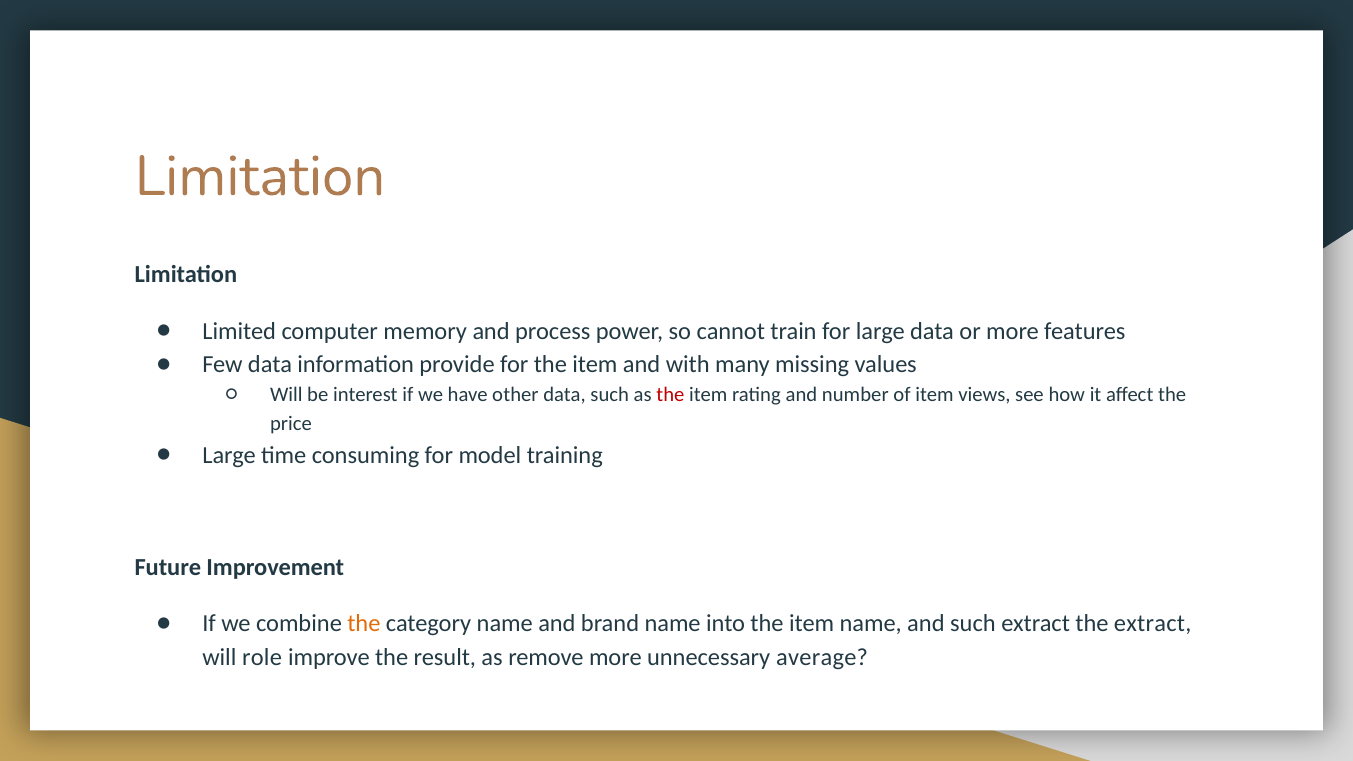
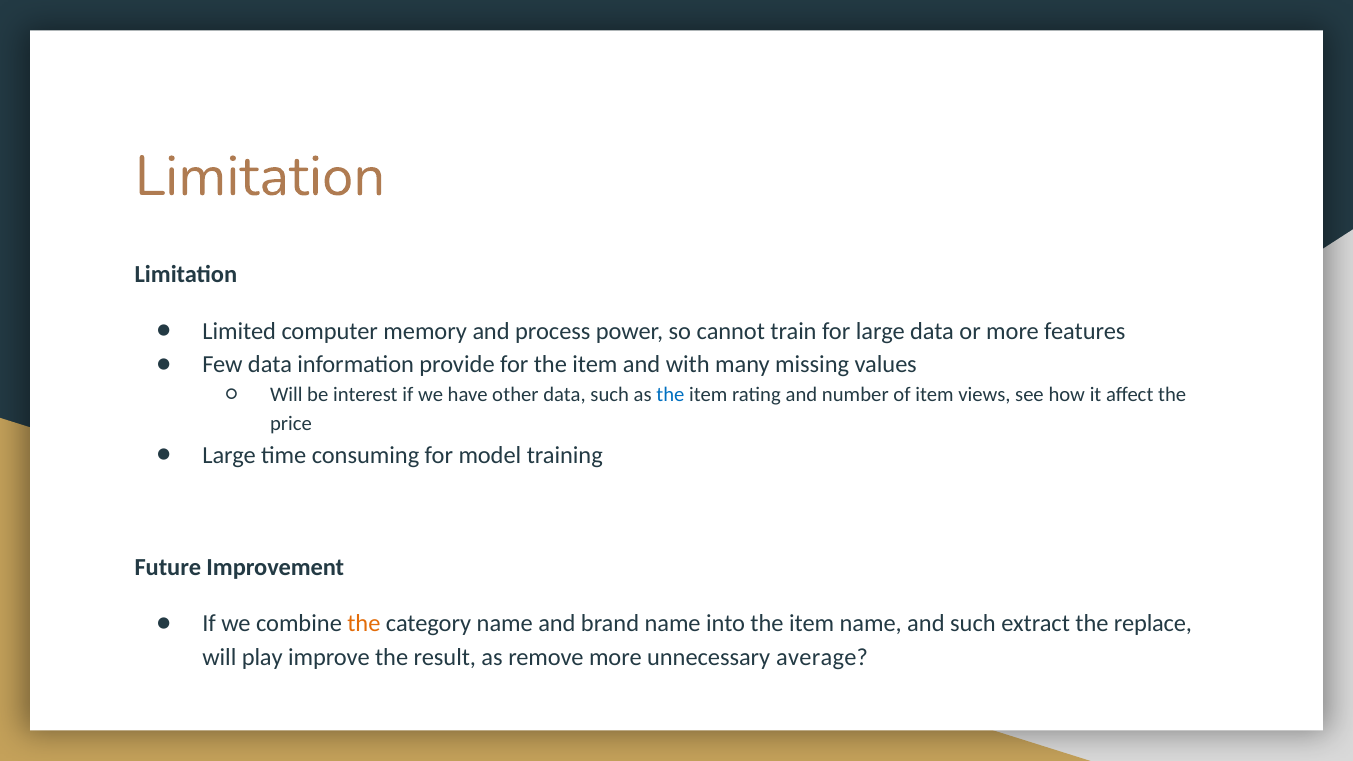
the colour: red -> blue (670, 395)
the extract: extract -> replace (1153, 624)
role: role -> play (262, 657)
